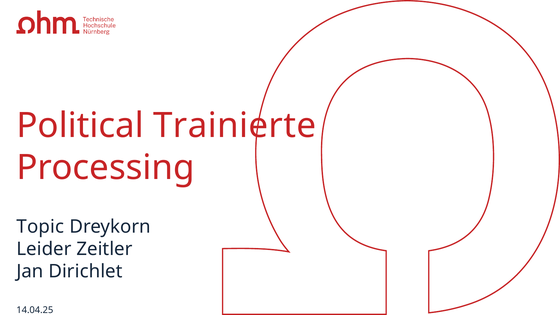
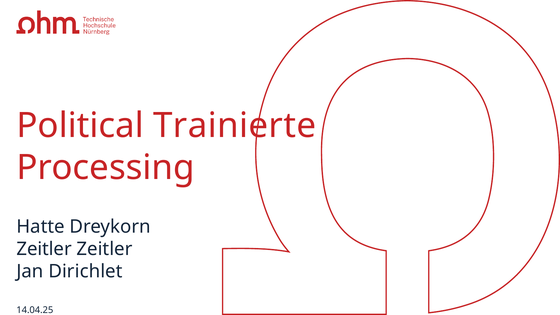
Topic: Topic -> Hatte (41, 227)
Leider: Leider -> Zeitler (44, 249)
